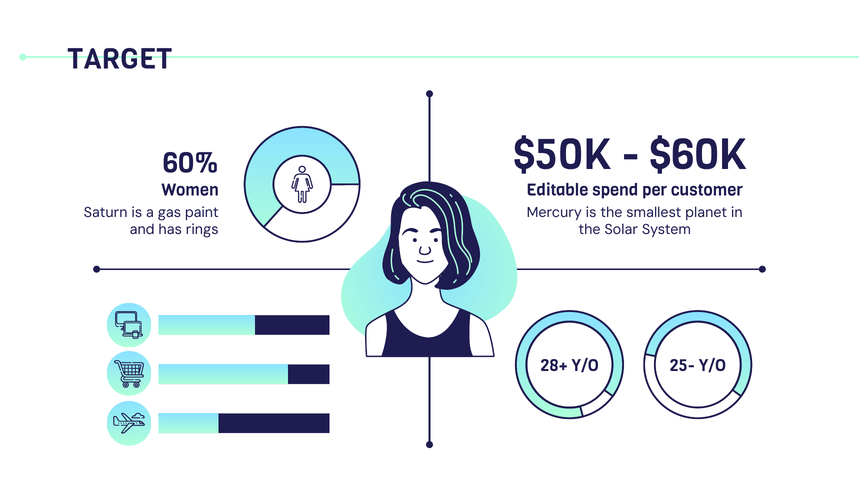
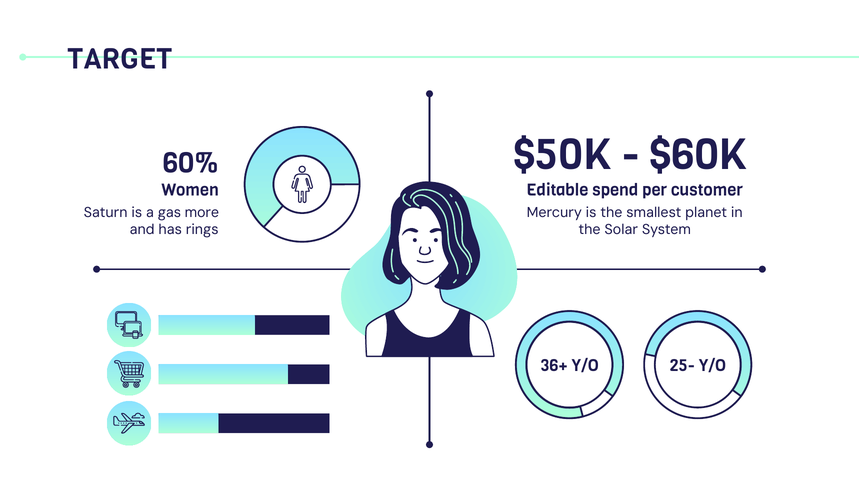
paint: paint -> more (202, 213)
28+: 28+ -> 36+ (554, 366)
